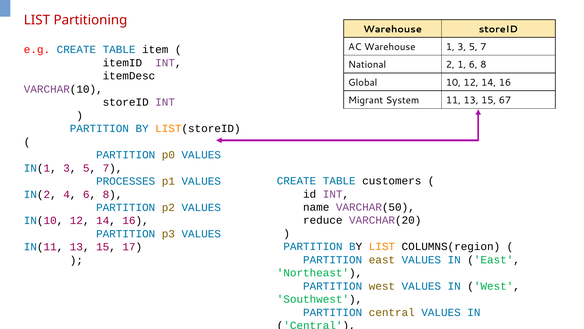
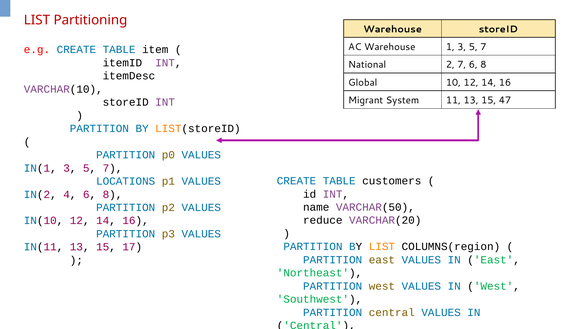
2 1: 1 -> 7 (462, 65)
67: 67 -> 47 (505, 100)
PROCESSES: PROCESSES -> LOCATIONS (126, 181)
